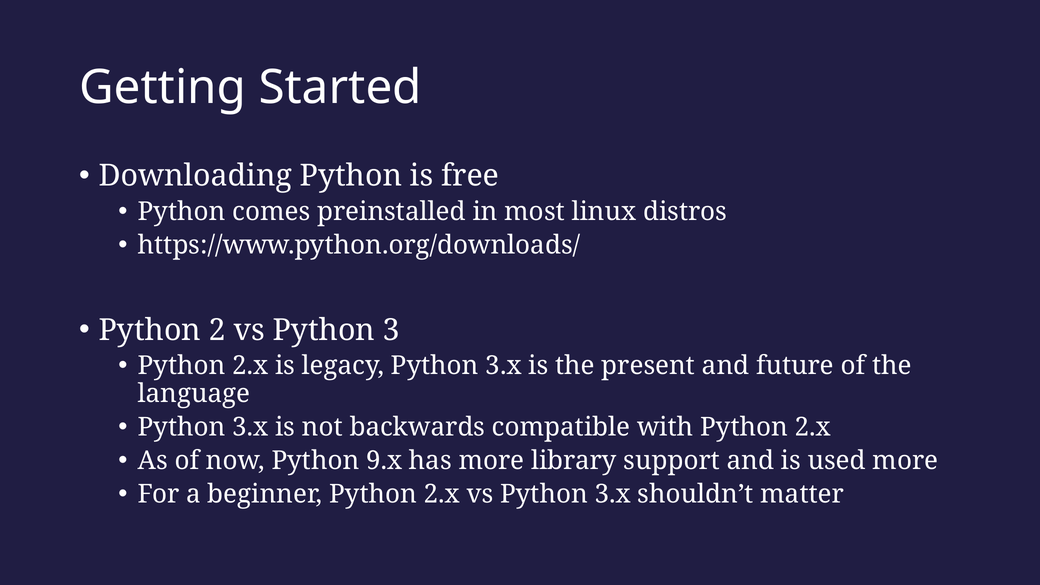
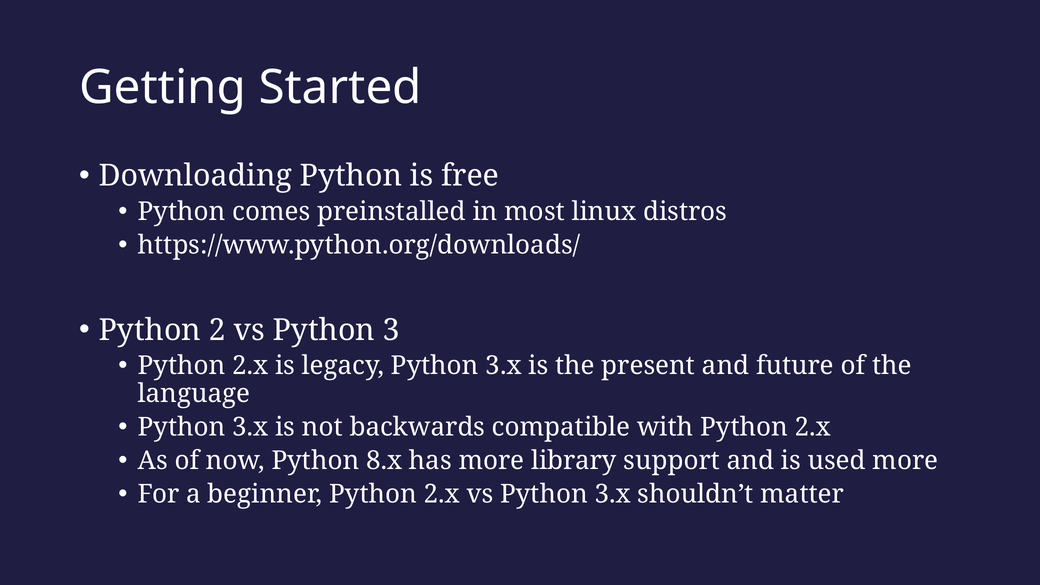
9.x: 9.x -> 8.x (384, 461)
